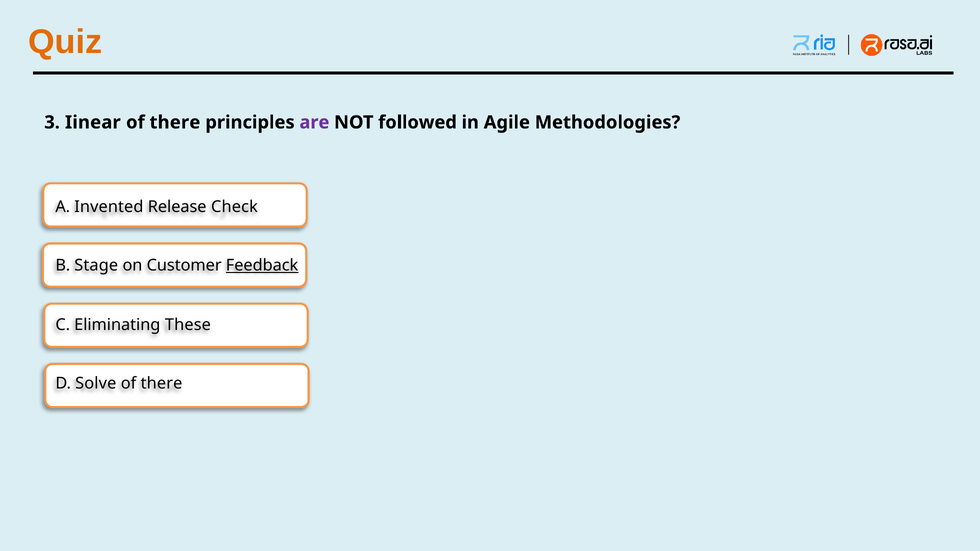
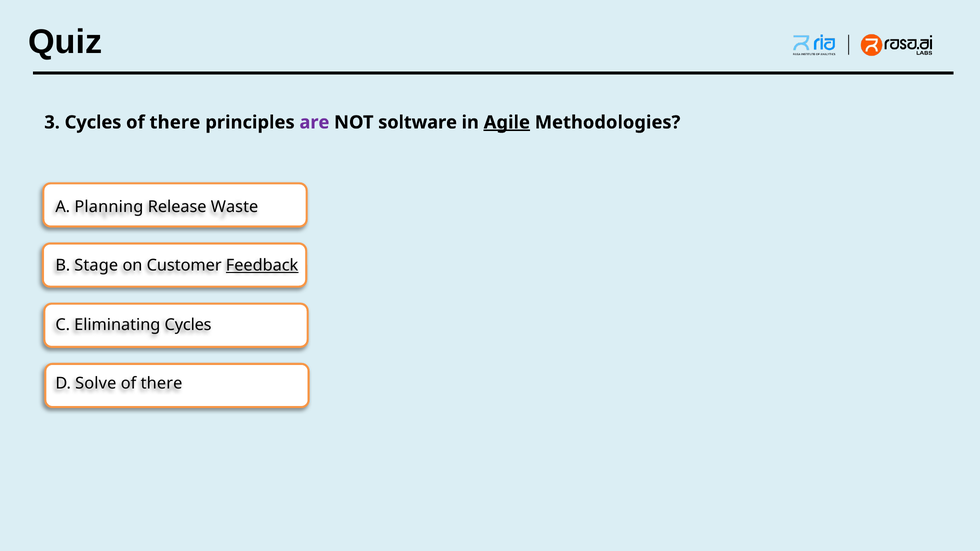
Quiz colour: orange -> black (65, 42)
3 Iinear: Iinear -> Cycles (93, 122)
followed: followed -> soltware (418, 122)
Agile underline: none -> present (507, 122)
Invented: Invented -> Planning (109, 207)
Check: Check -> Waste (235, 207)
Eliminating These: These -> Cycles (188, 325)
